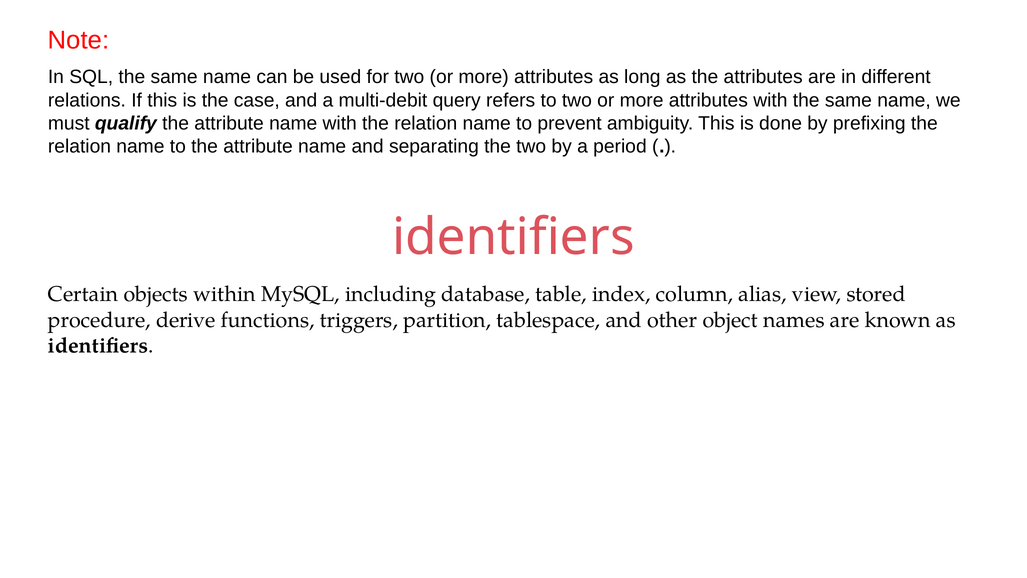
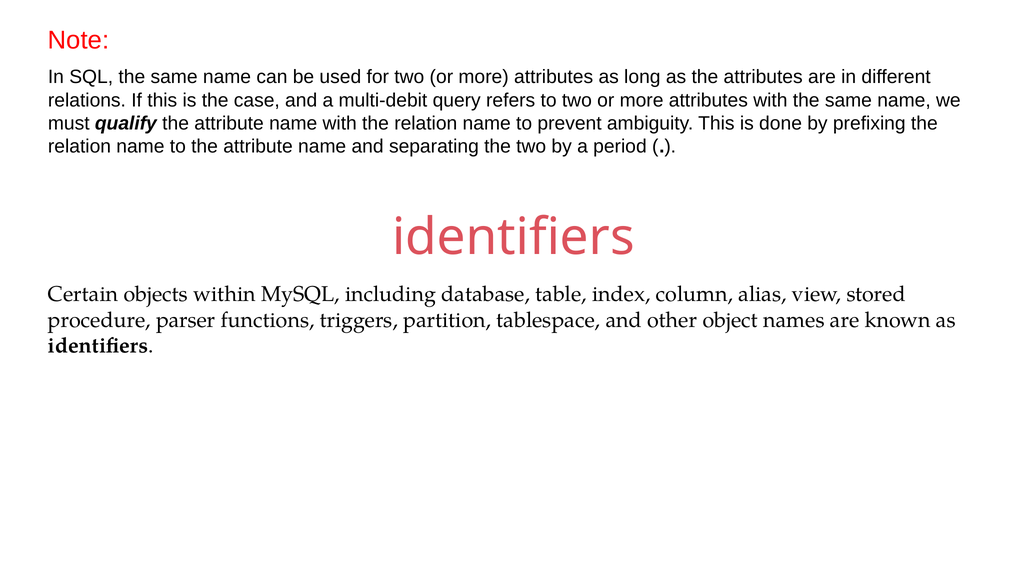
derive: derive -> parser (186, 320)
